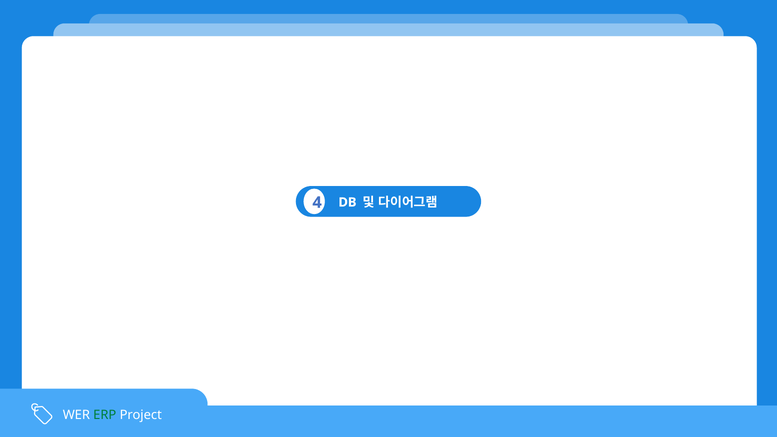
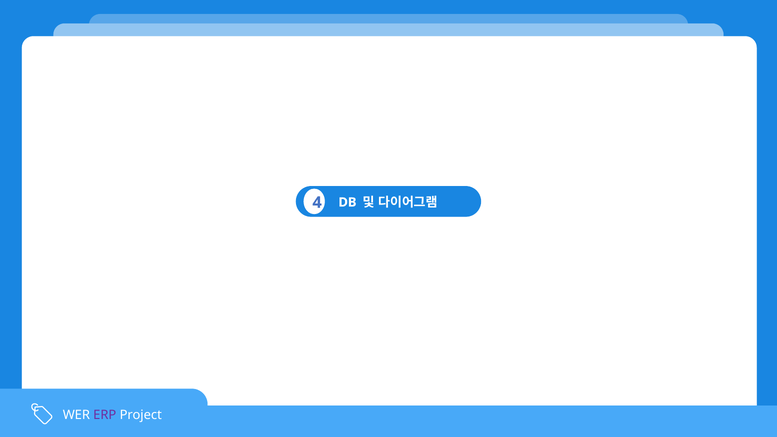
ERP colour: green -> purple (105, 415)
